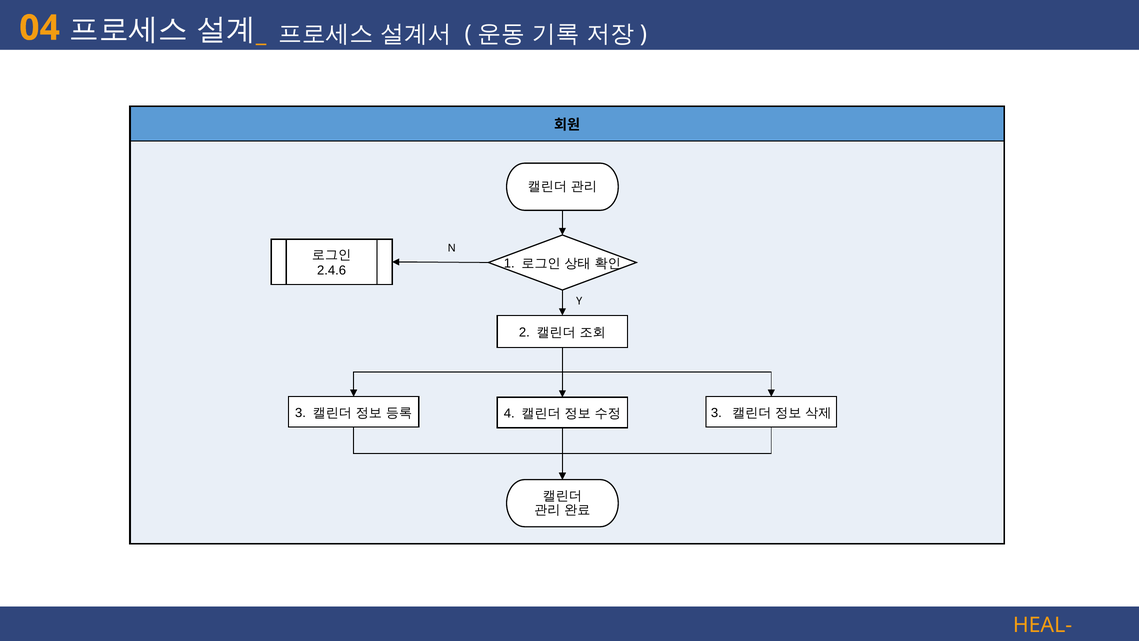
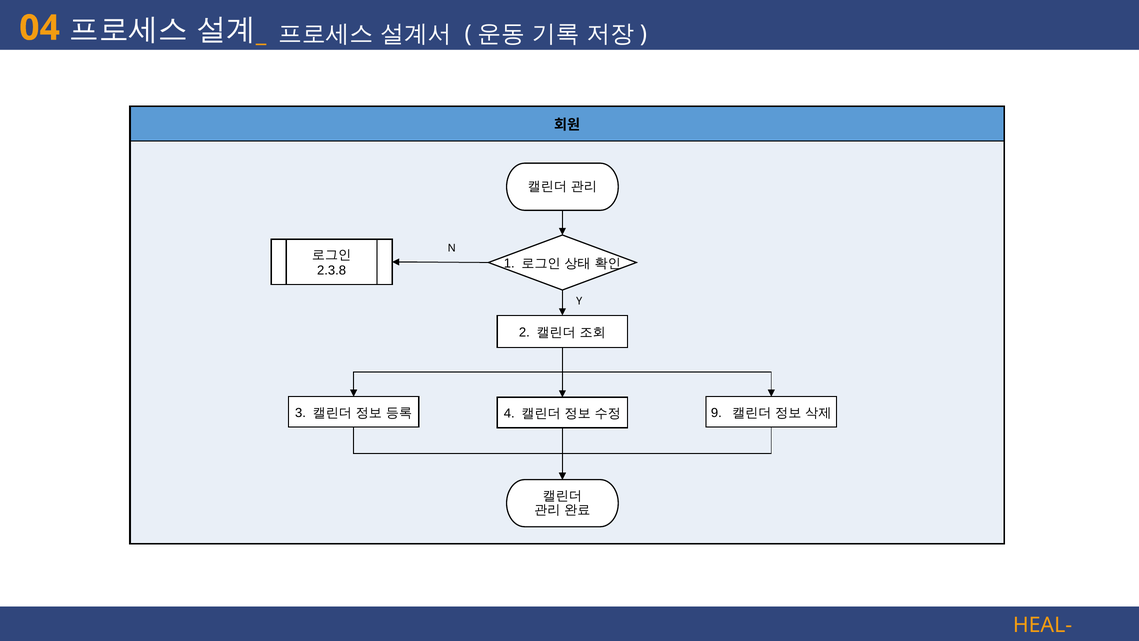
2.4.6: 2.4.6 -> 2.3.8 (332, 271)
3: 3 -> 9 (716, 413)
